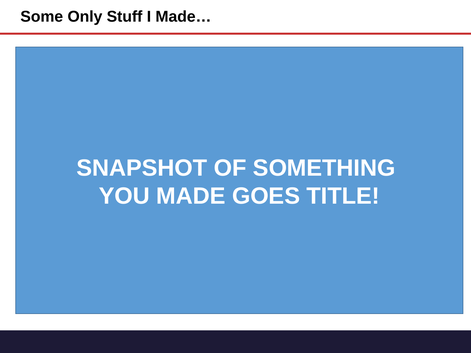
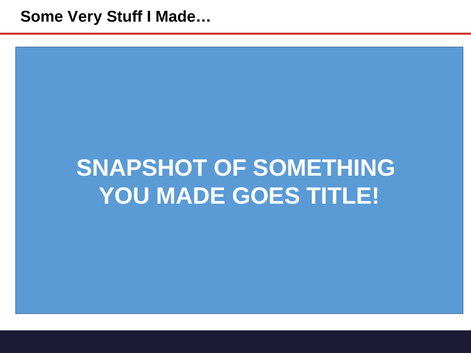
Only: Only -> Very (85, 17)
